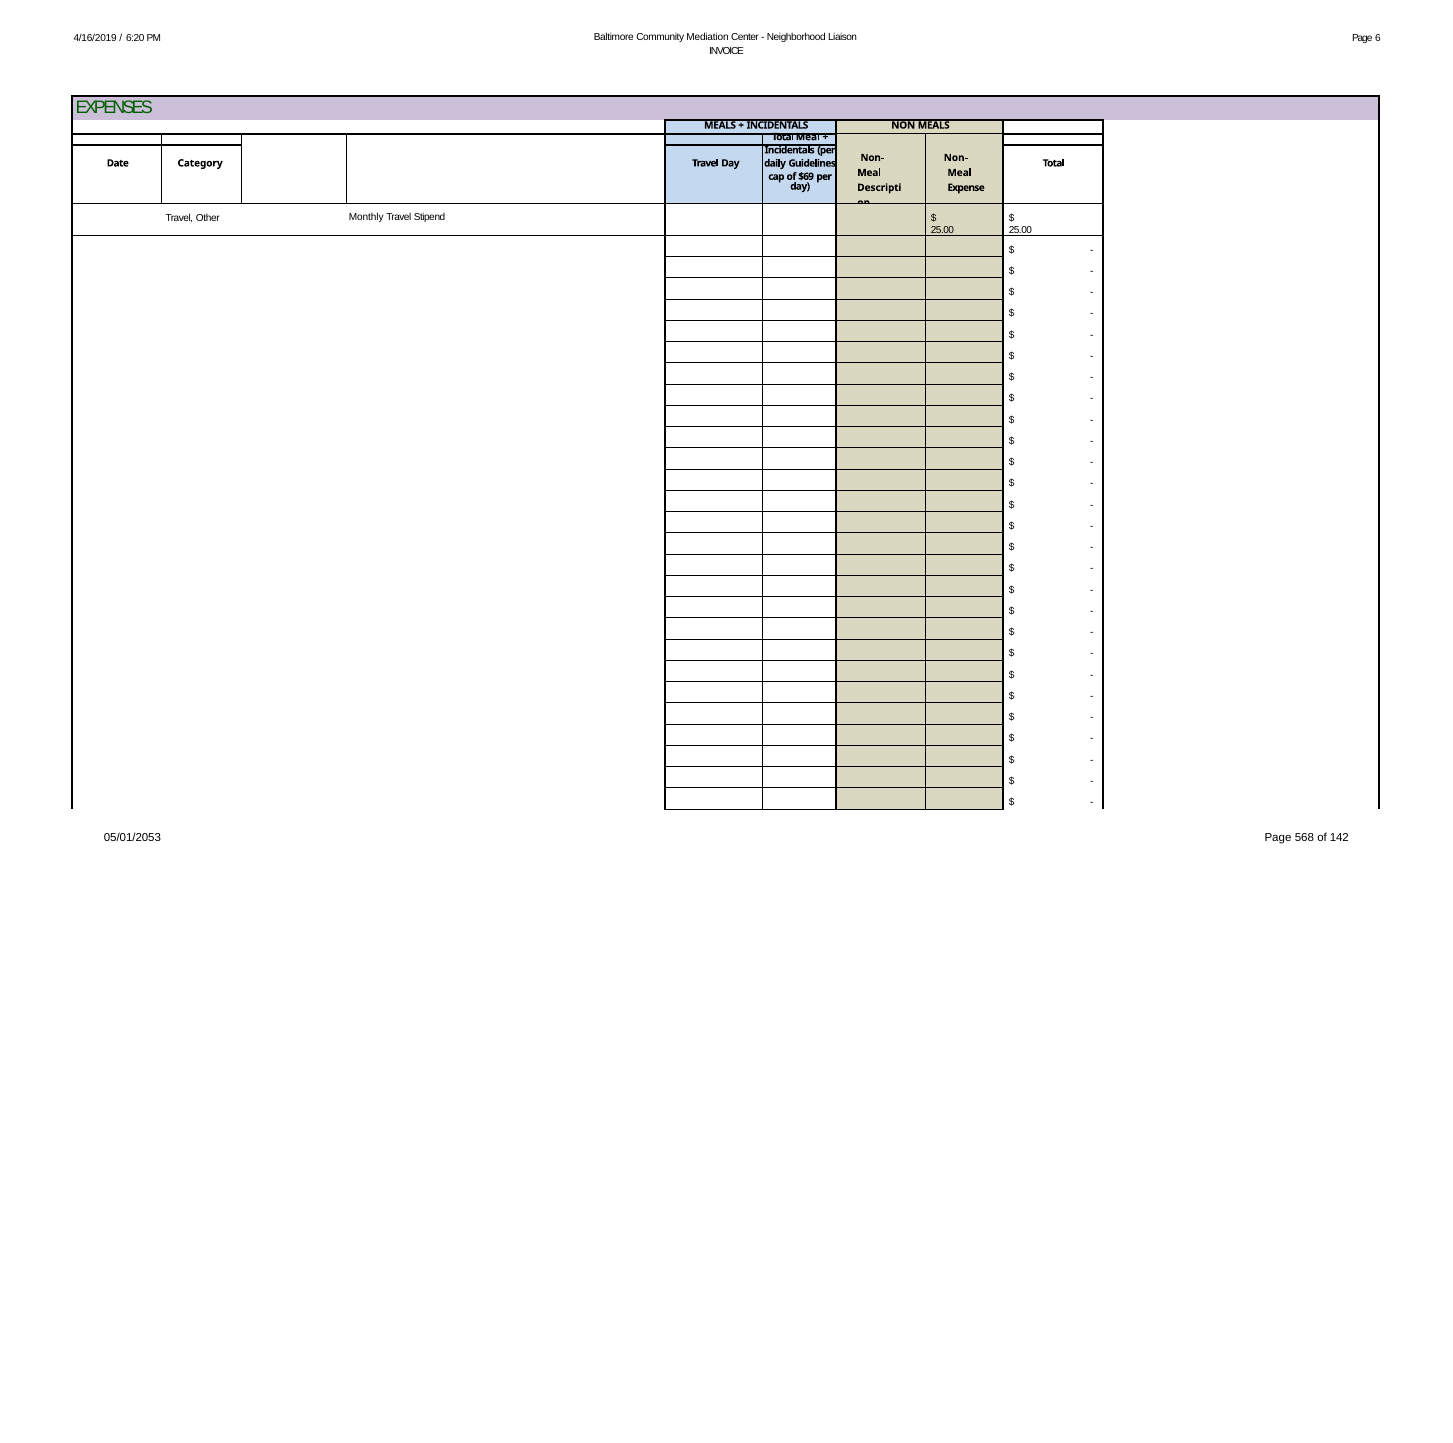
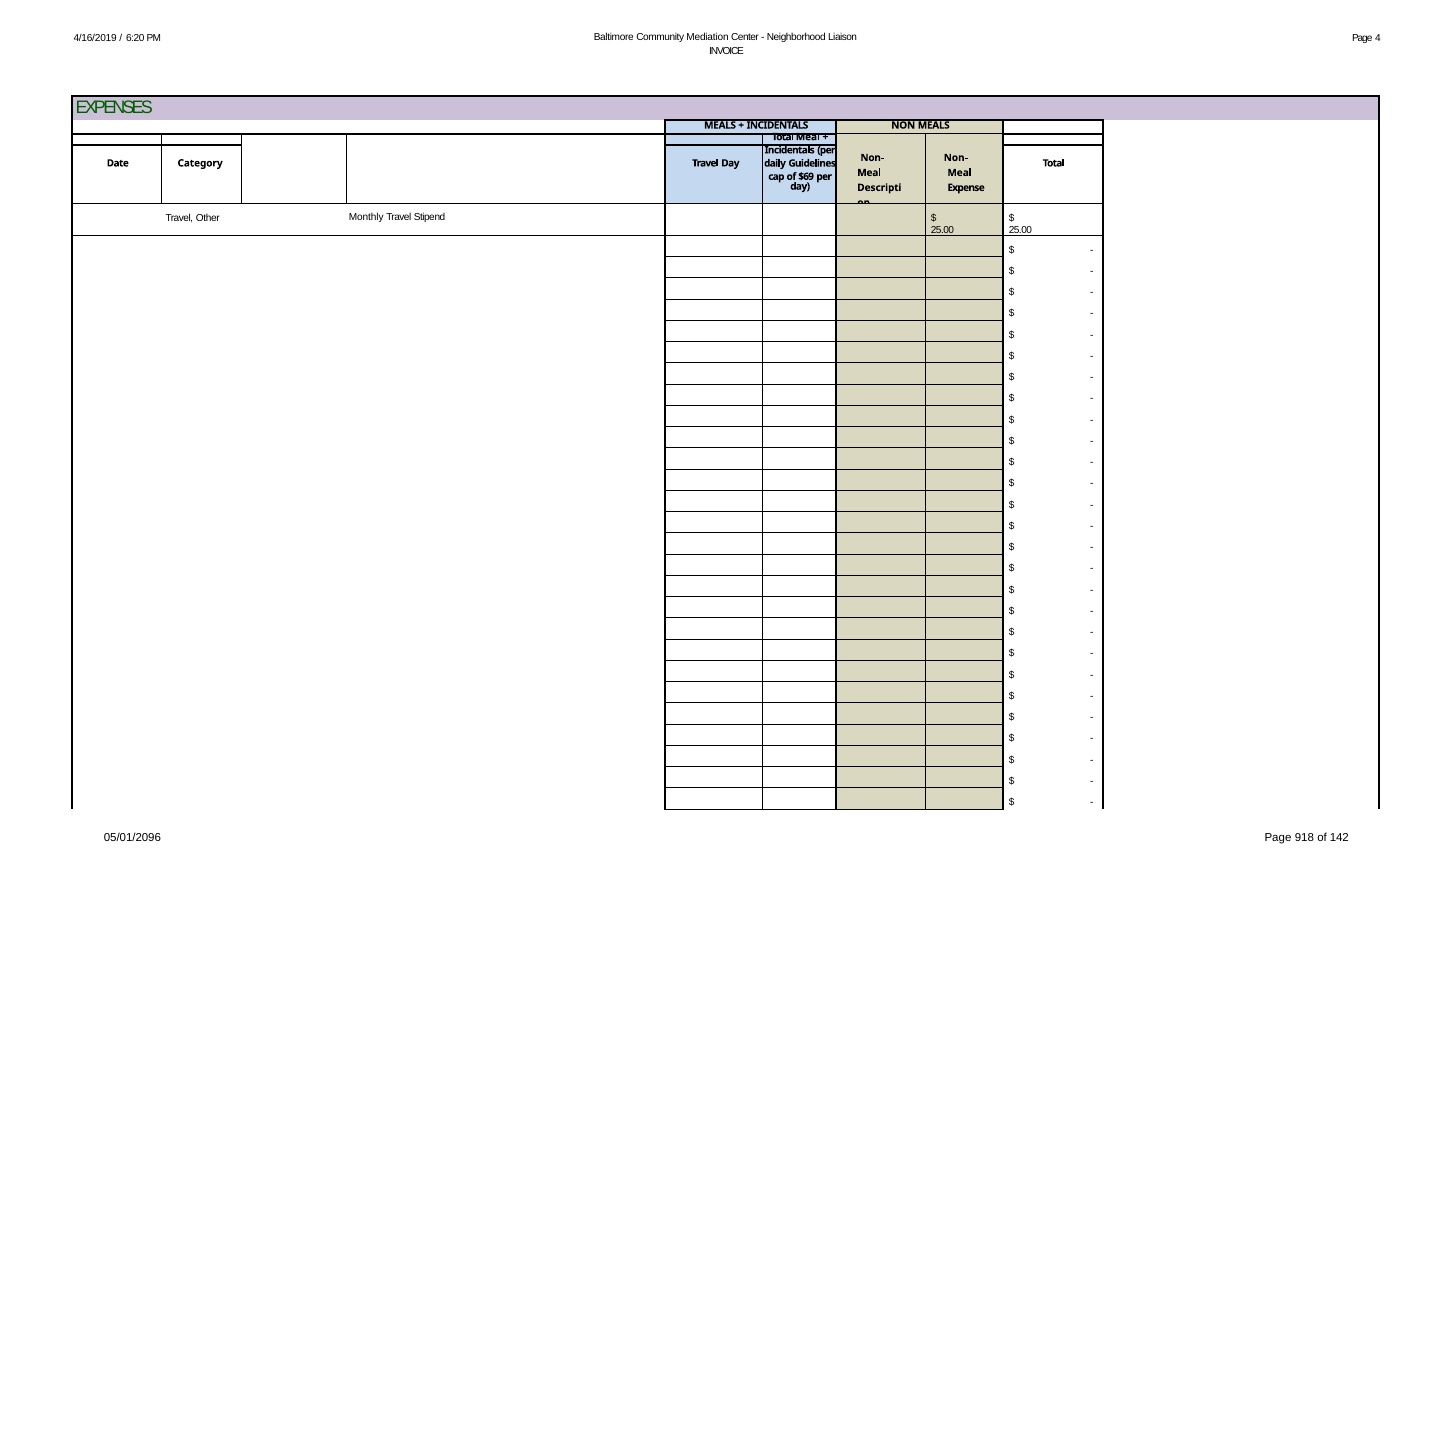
6: 6 -> 4 (1378, 38)
05/01/2053: 05/01/2053 -> 05/01/2096 (132, 838)
568: 568 -> 918 (1304, 838)
